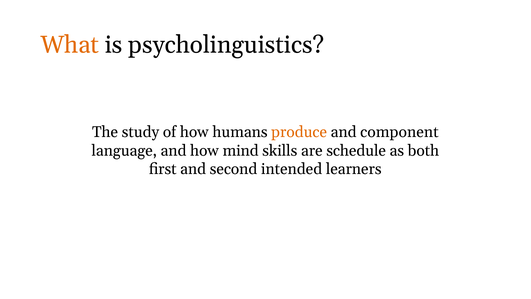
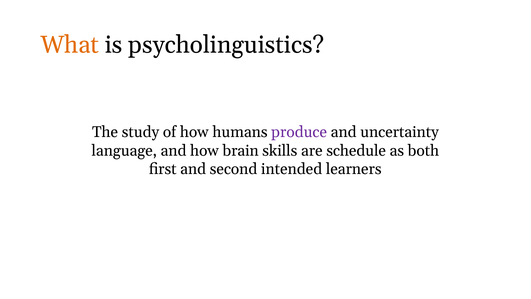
produce colour: orange -> purple (299, 132)
component: component -> uncertainty (399, 132)
mind: mind -> brain (241, 150)
